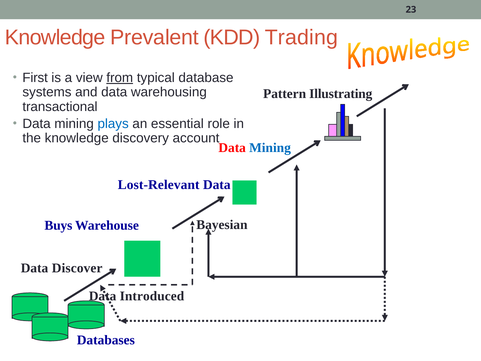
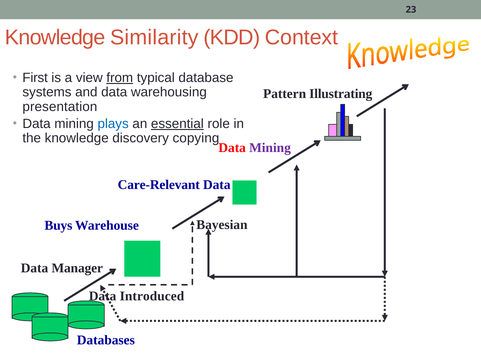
Prevalent: Prevalent -> Similarity (154, 38)
Trading: Trading -> Context (302, 38)
transactional: transactional -> presentation (60, 107)
essential underline: none -> present (177, 124)
account: account -> copying (196, 138)
Mining colour: blue -> purple (270, 148)
Lost-Relevant: Lost-Relevant -> Care-Relevant (159, 185)
Discover: Discover -> Manager (77, 268)
